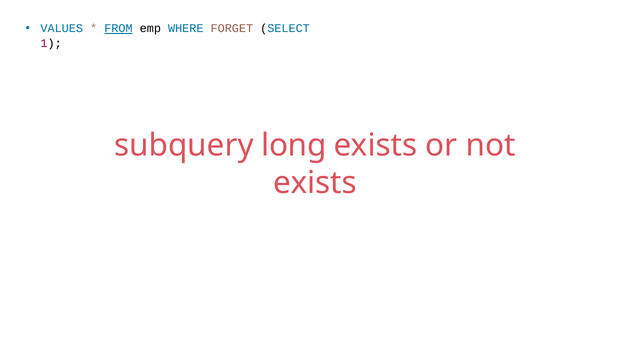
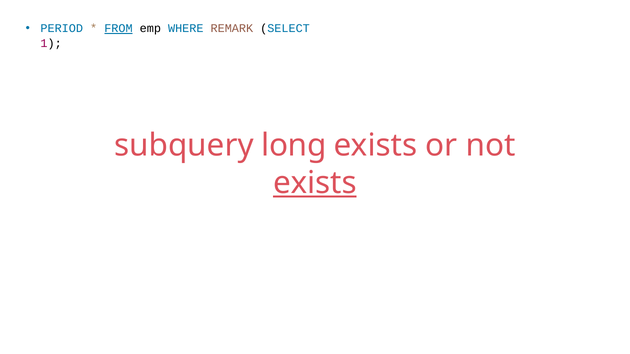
VALUES: VALUES -> PERIOD (62, 28)
FORGET: FORGET -> REMARK (232, 28)
exists underline: none -> present (315, 183)
